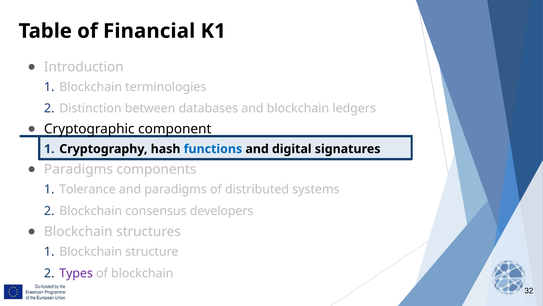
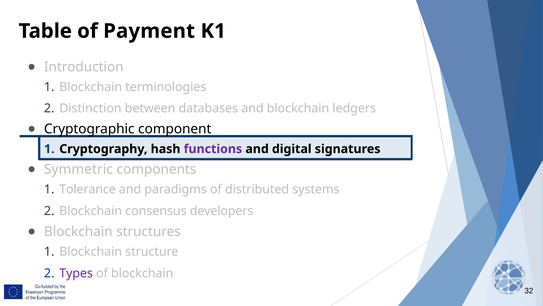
Financial: Financial -> Payment (149, 31)
functions colour: blue -> purple (213, 149)
Paradigms: Paradigms -> Symmetric (78, 169)
